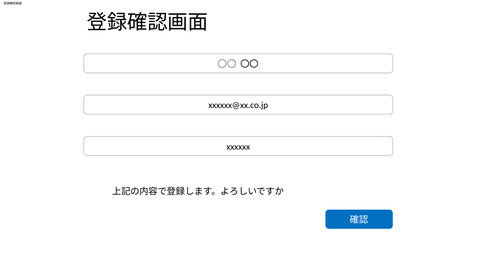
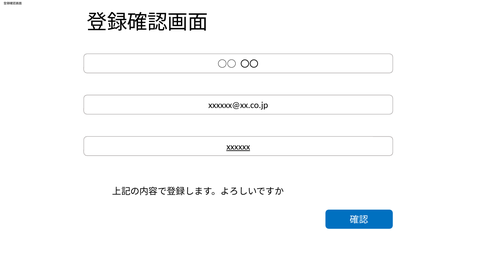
xxxxxx underline: none -> present (238, 147)
